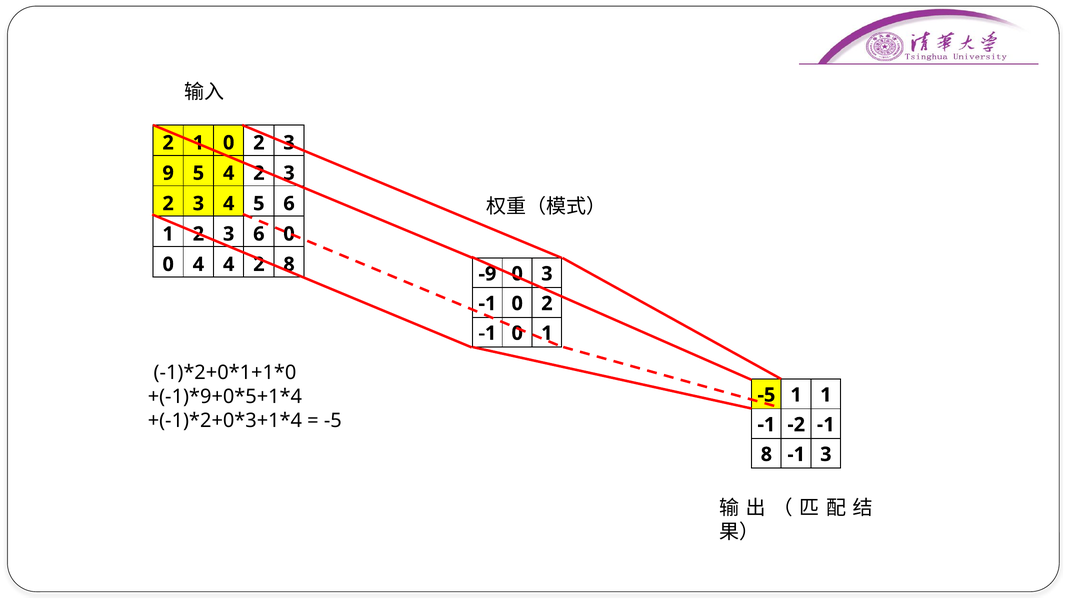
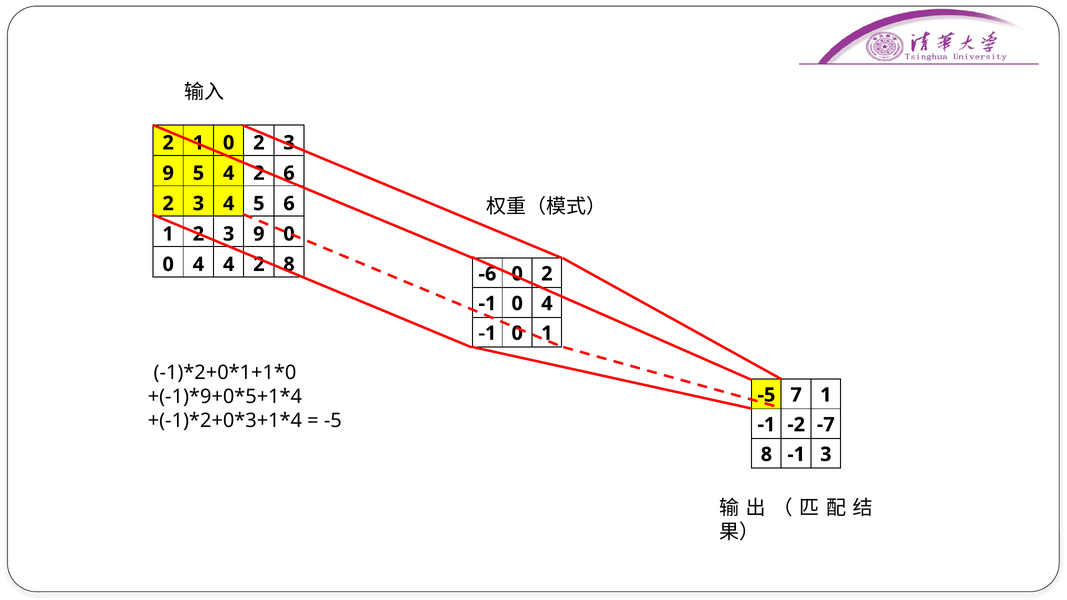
3: 3 -> 6 (289, 173)
1 2 3 6: 6 -> 9 (259, 234)
-9: -9 -> -6 (487, 274)
3: 3 -> 2 (547, 274)
-1 0 2: 2 -> 4 (547, 304)
-5 1: 1 -> 7 (796, 395)
-2 -1: -1 -> -7 (826, 425)
